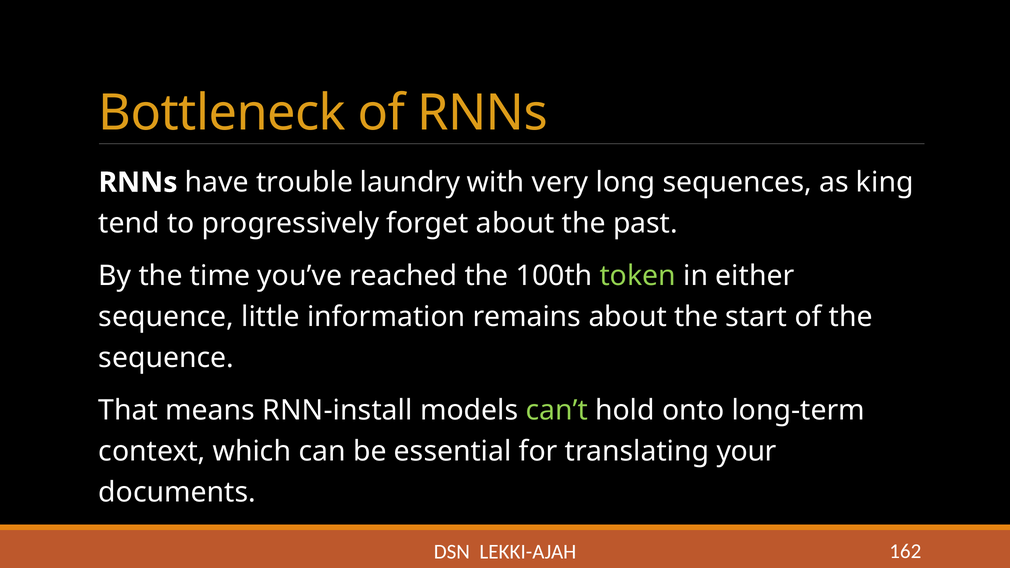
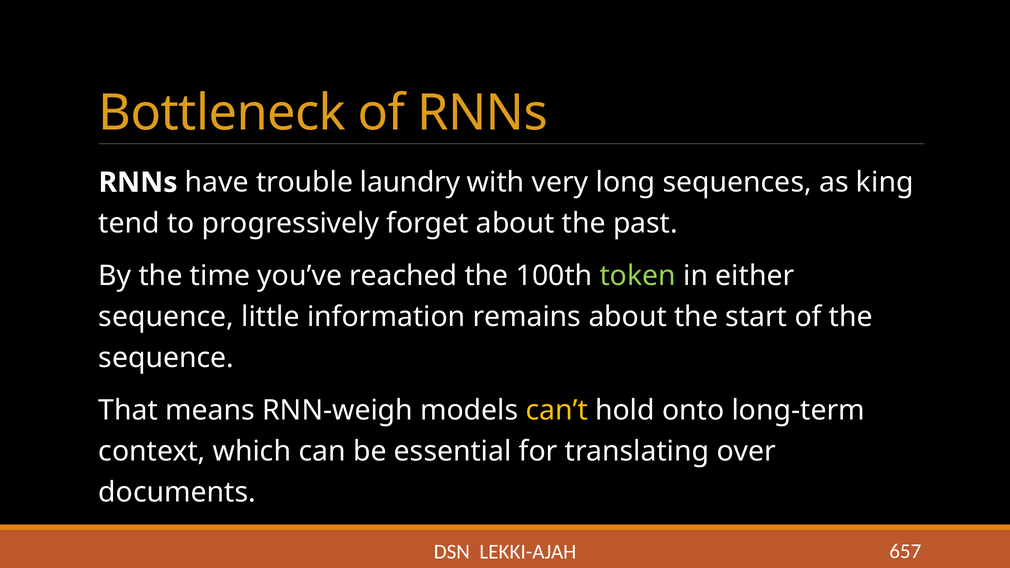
RNN-install: RNN-install -> RNN-weigh (338, 411)
can’t colour: light green -> yellow (557, 411)
your: your -> over (746, 452)
162: 162 -> 657 (905, 551)
